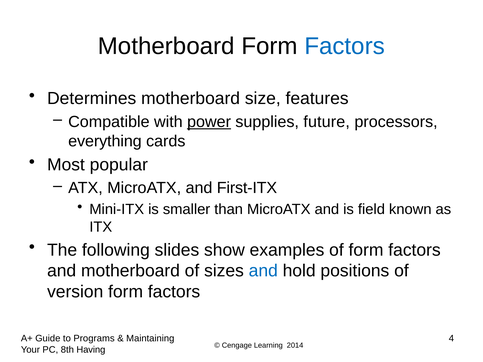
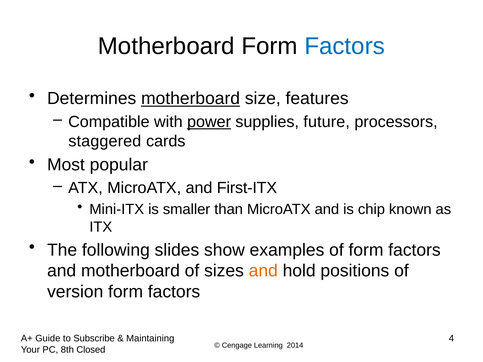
motherboard underline: none -> present (191, 99)
everything: everything -> staggered (105, 141)
field: field -> chip (371, 209)
and colour: blue -> orange (263, 271)
Programs: Programs -> Subscribe (94, 339)
Having: Having -> Closed (91, 350)
